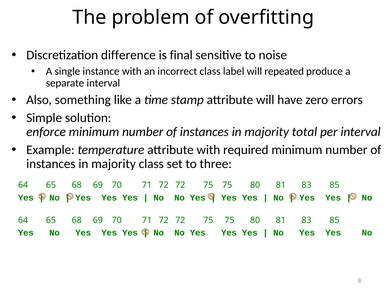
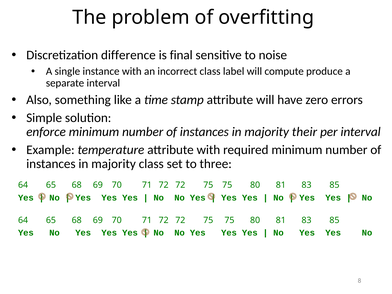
repeated: repeated -> compute (284, 71)
total: total -> their (305, 132)
